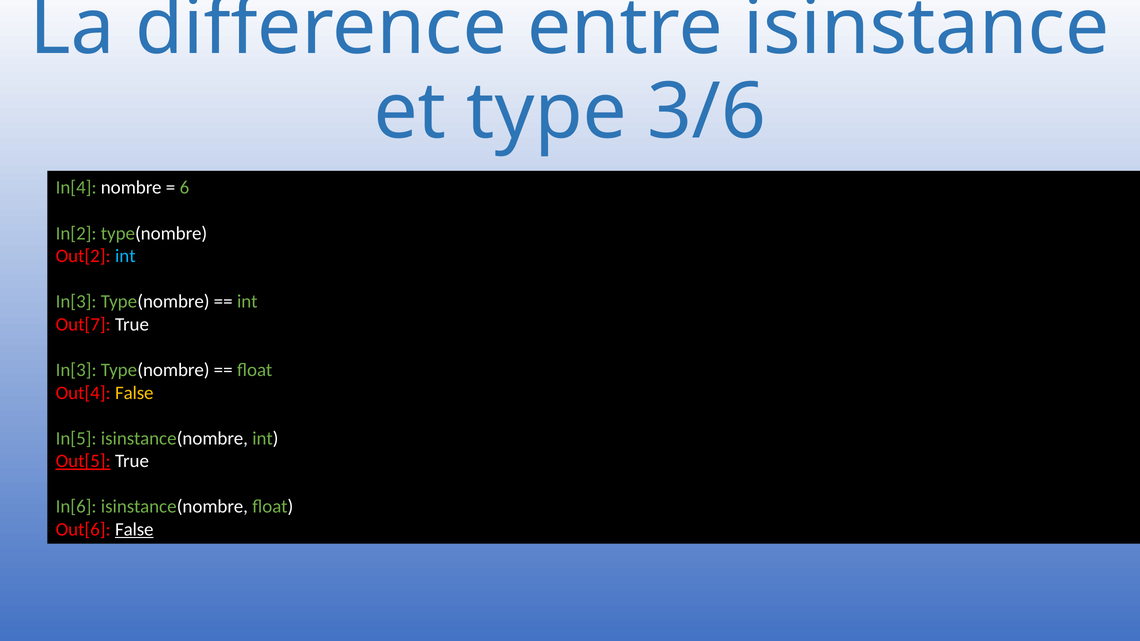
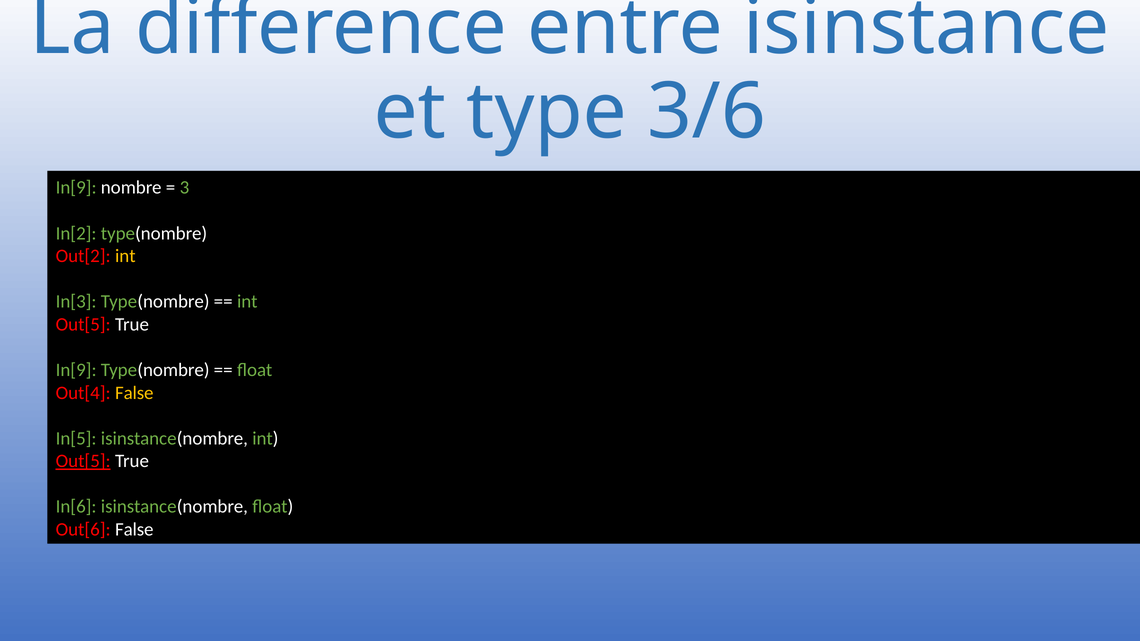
In[4: In[4 -> In[9 (76, 188)
6: 6 -> 3 (184, 188)
int colour: light blue -> yellow (125, 256)
Out[7: Out[7 -> Out[5 (83, 325)
In[3: In[3 -> In[9 (76, 370)
False underline: present -> none (134, 530)
